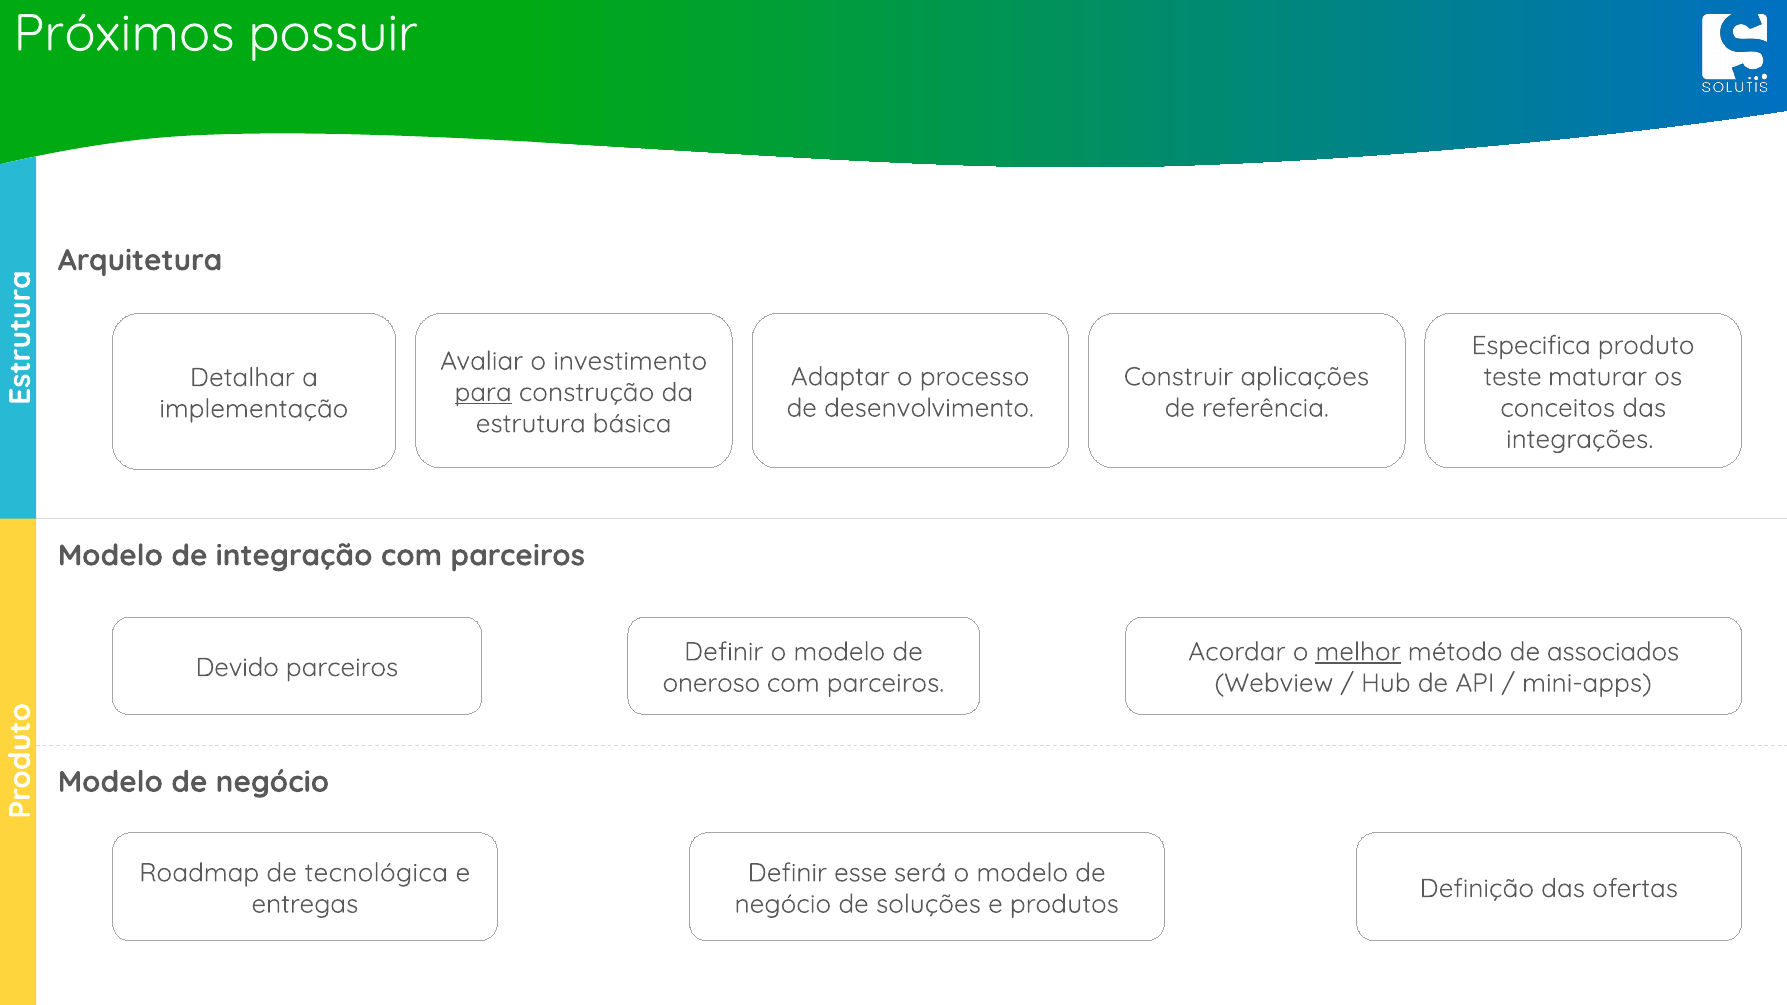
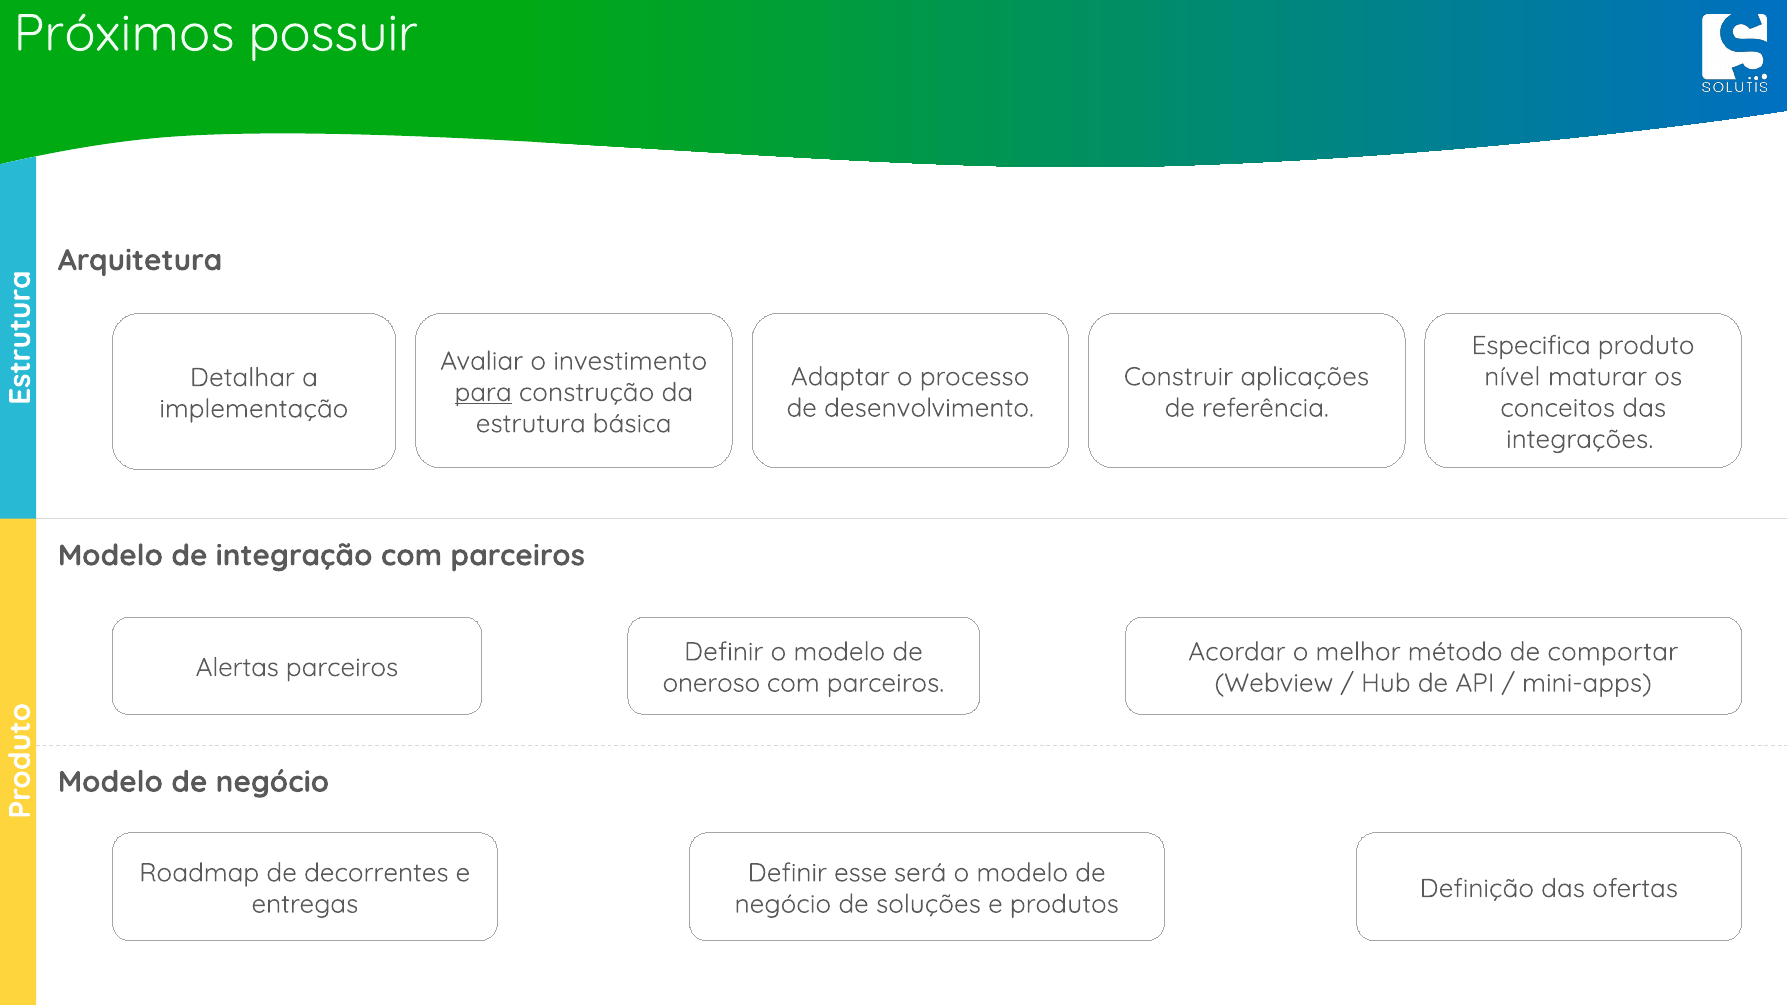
teste: teste -> nível (1512, 377)
melhor underline: present -> none (1358, 652)
associados: associados -> comportar (1613, 652)
Devido: Devido -> Alertas (237, 668)
tecnológica: tecnológica -> decorrentes (376, 873)
